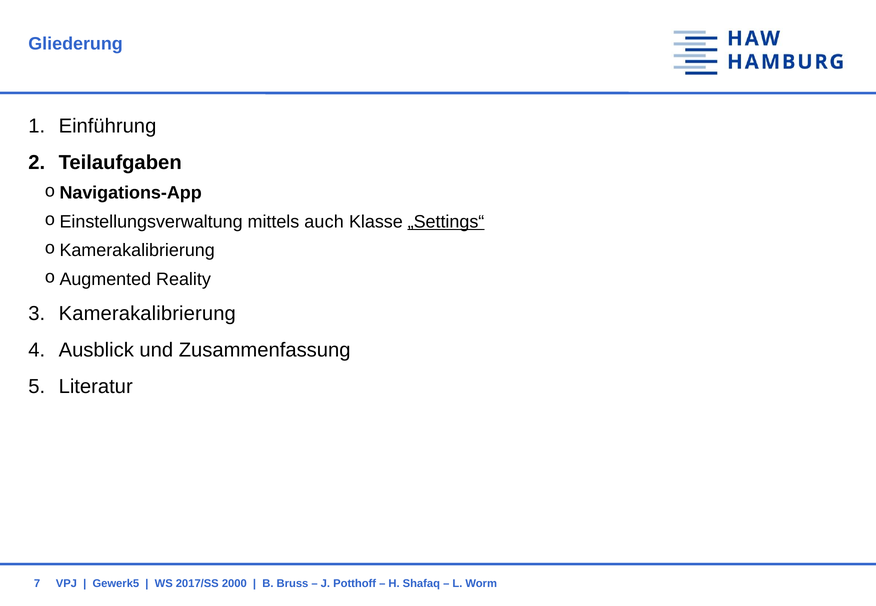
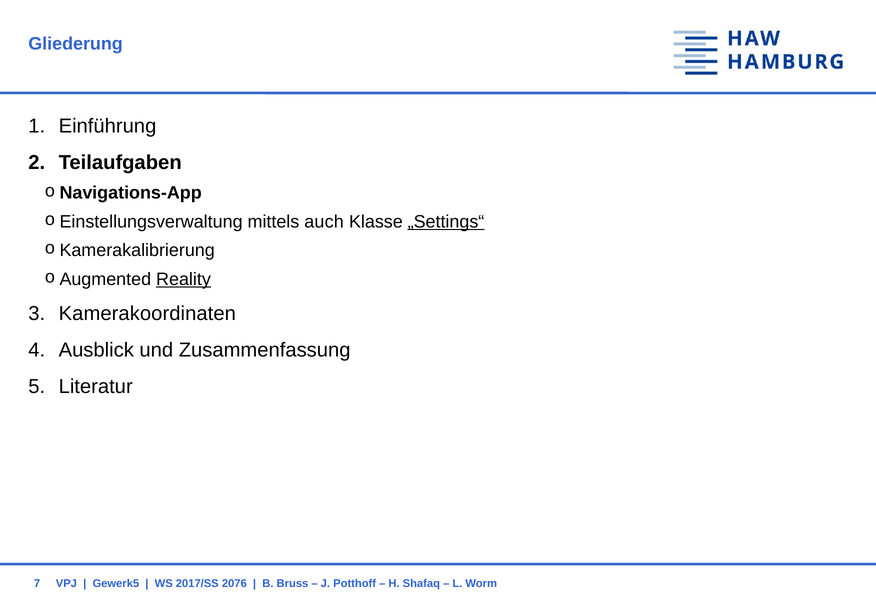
Reality underline: none -> present (183, 279)
Kamerakalibrierung: Kamerakalibrierung -> Kamerakoordinaten (147, 314)
2000: 2000 -> 2076 (234, 584)
